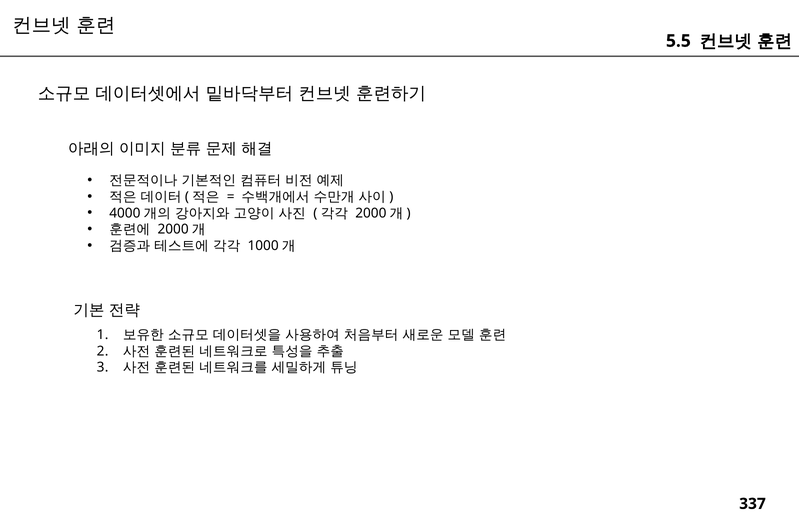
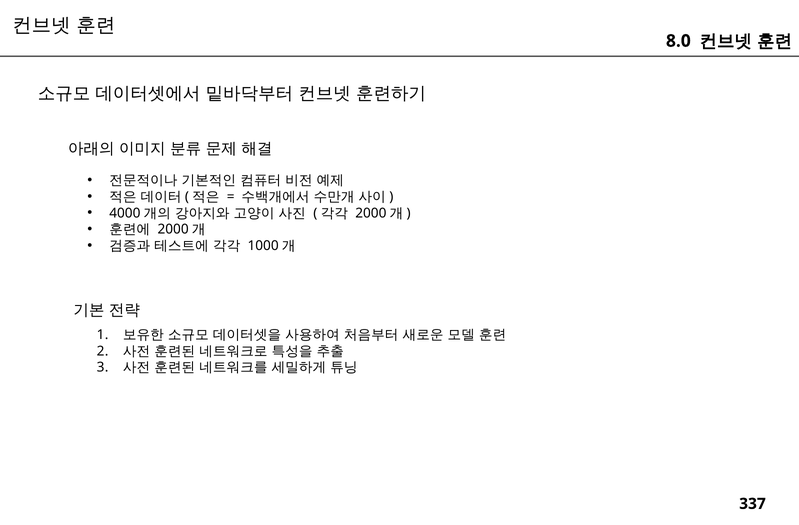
5.5: 5.5 -> 8.0 (678, 41)
